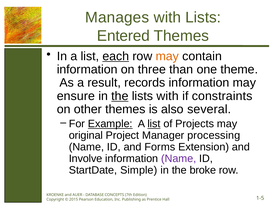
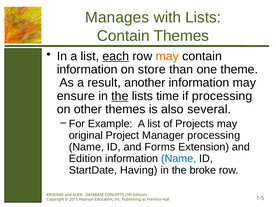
Entered: Entered -> Contain (123, 36)
three: three -> store (152, 69)
records: records -> another (145, 83)
lists with: with -> time (168, 96)
if constraints: constraints -> processing (222, 96)
Example underline: present -> none (110, 124)
list underline: present -> none (154, 124)
Involve: Involve -> Edition (86, 159)
Name colour: purple -> blue (179, 159)
Simple: Simple -> Having (139, 170)
